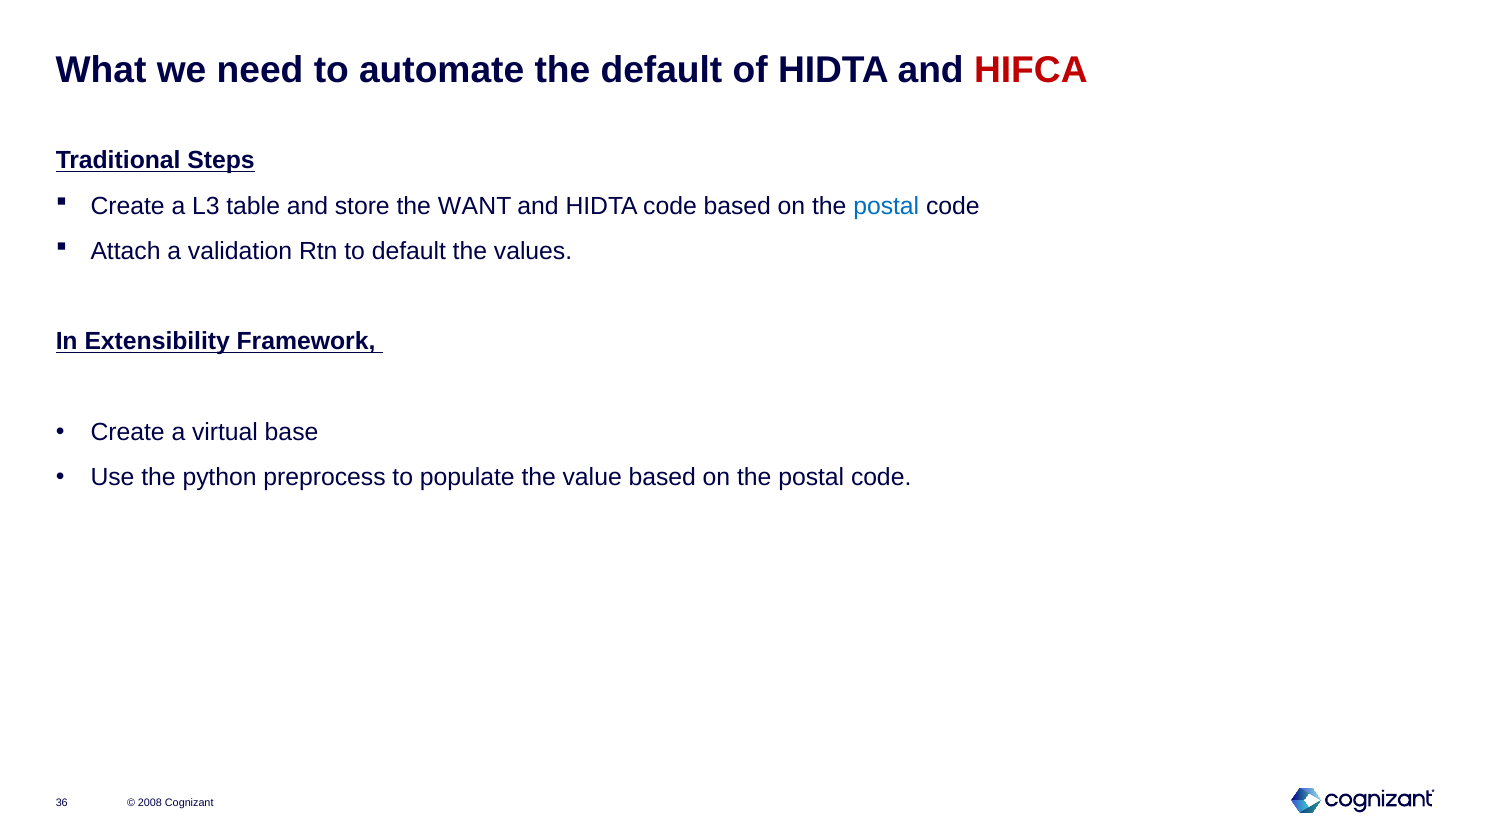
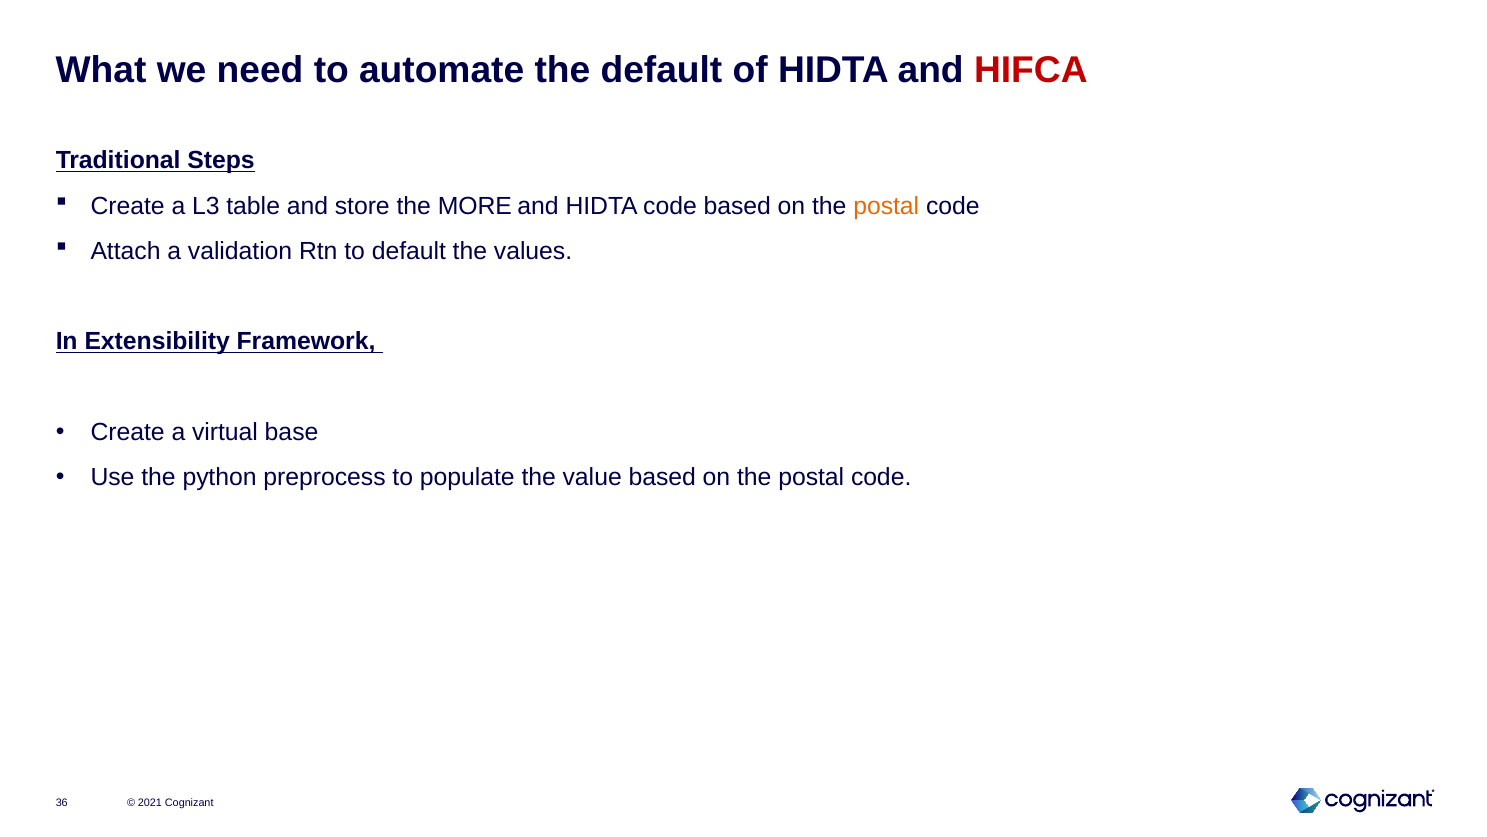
WANT: WANT -> MORE (475, 206)
postal colour: blue -> orange (886, 206)
2008: 2008 -> 2021 (150, 803)
